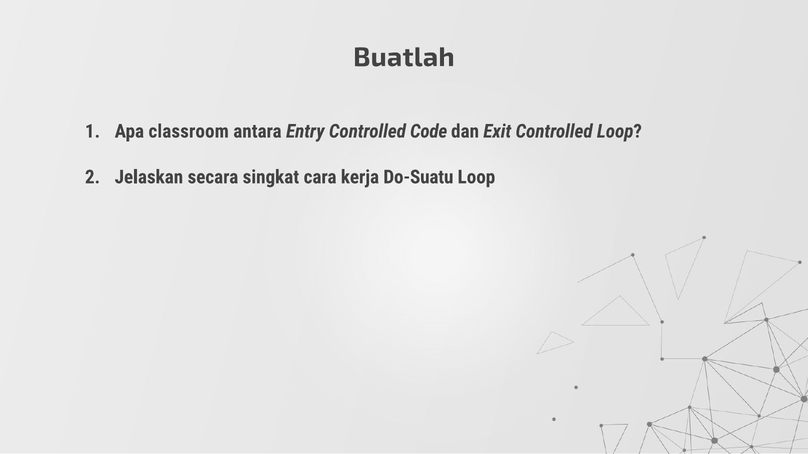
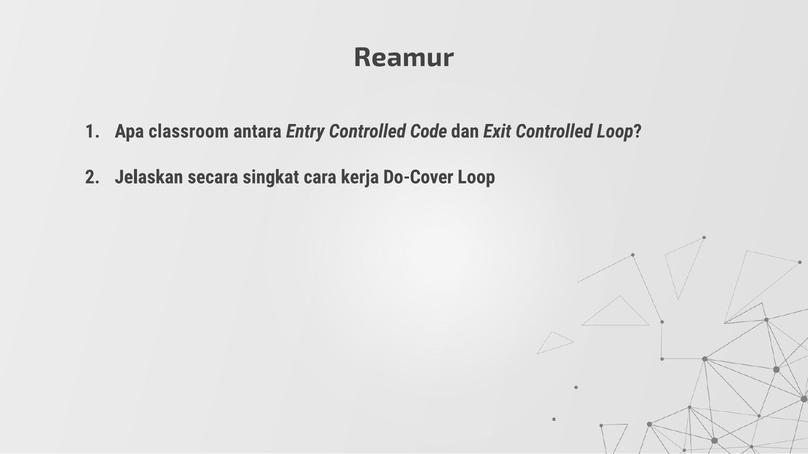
Buatlah: Buatlah -> Reamur (404, 57)
Do-Suatu: Do-Suatu -> Do-Cover (418, 177)
